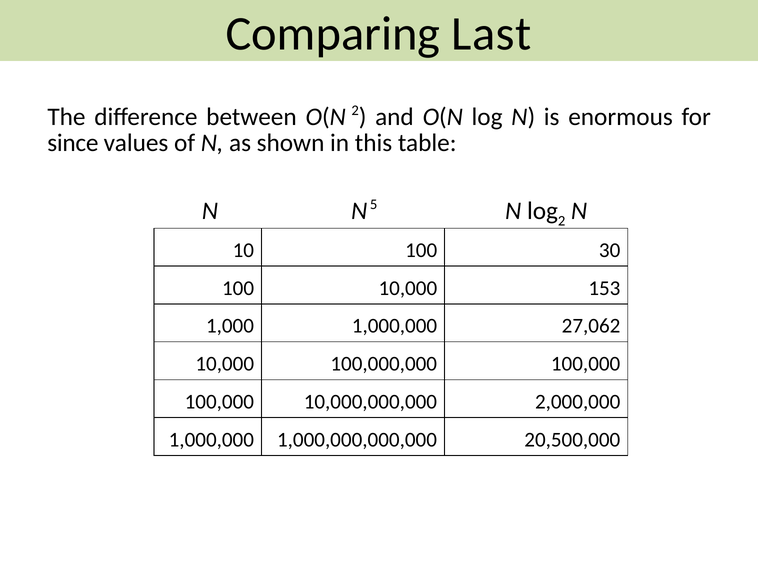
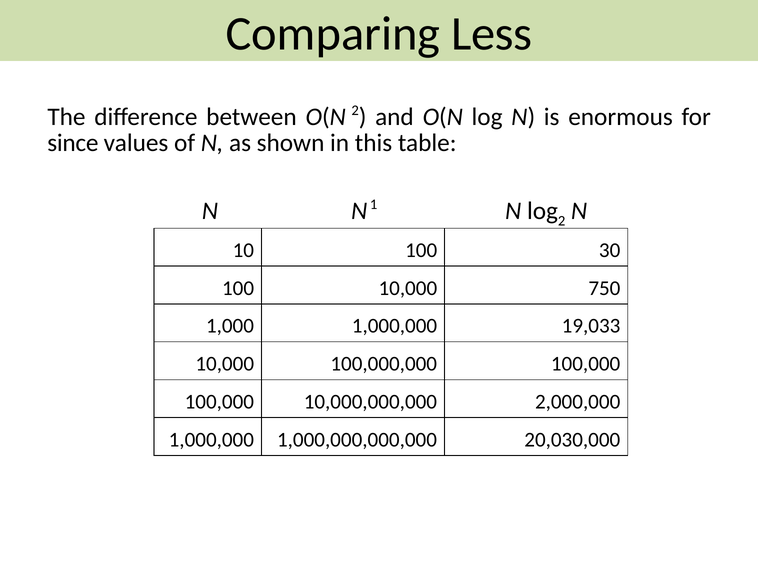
Last: Last -> Less (492, 34)
5: 5 -> 1 (374, 205)
153: 153 -> 750 (604, 288)
27,062: 27,062 -> 19,033 (591, 326)
20,500,000: 20,500,000 -> 20,030,000 (572, 440)
